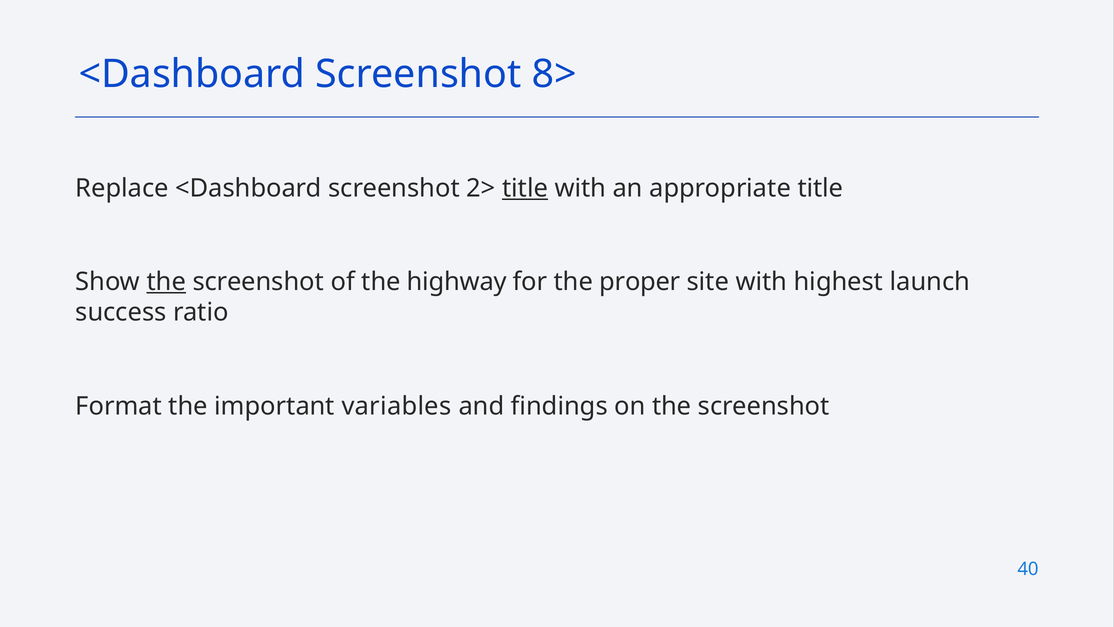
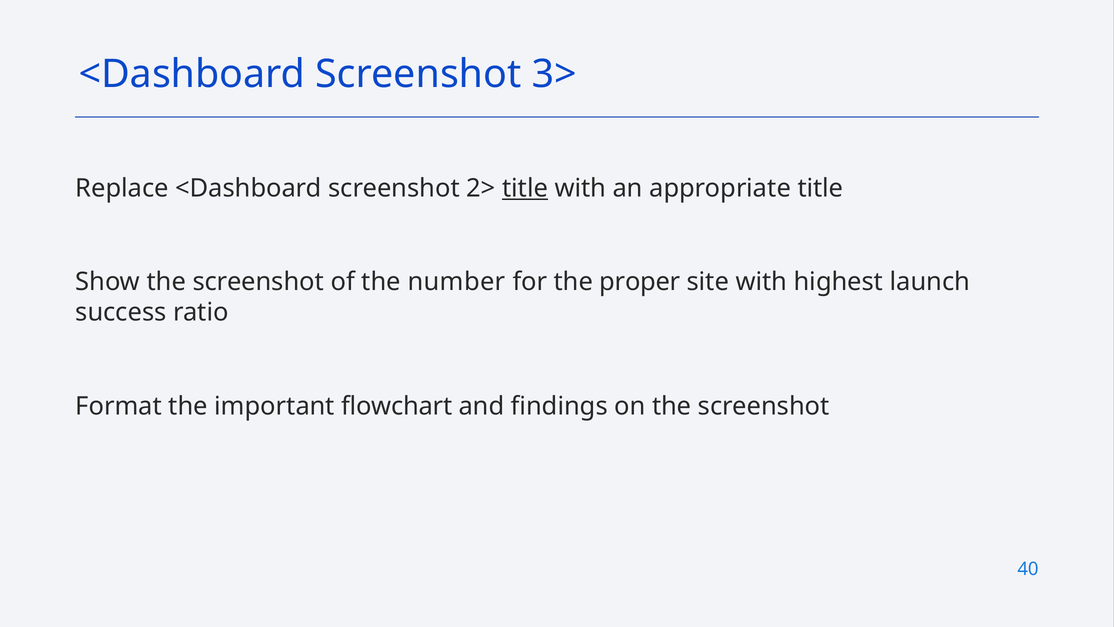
8>: 8> -> 3> (554, 74)
the underline: present -> none (166, 282)
highway: highway -> number (457, 282)
variables: variables -> flowchart (397, 406)
